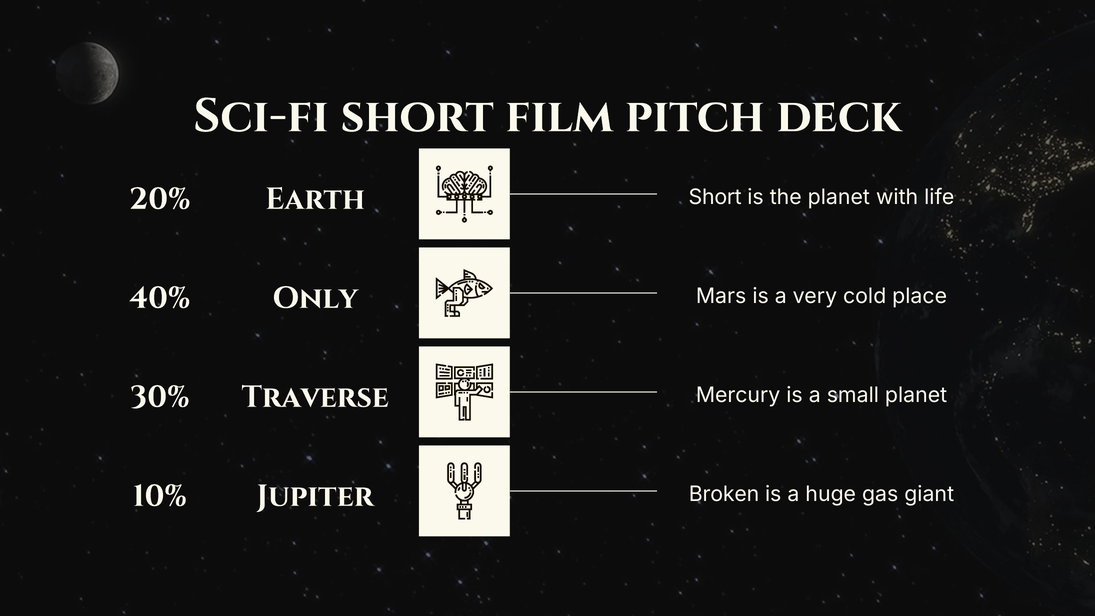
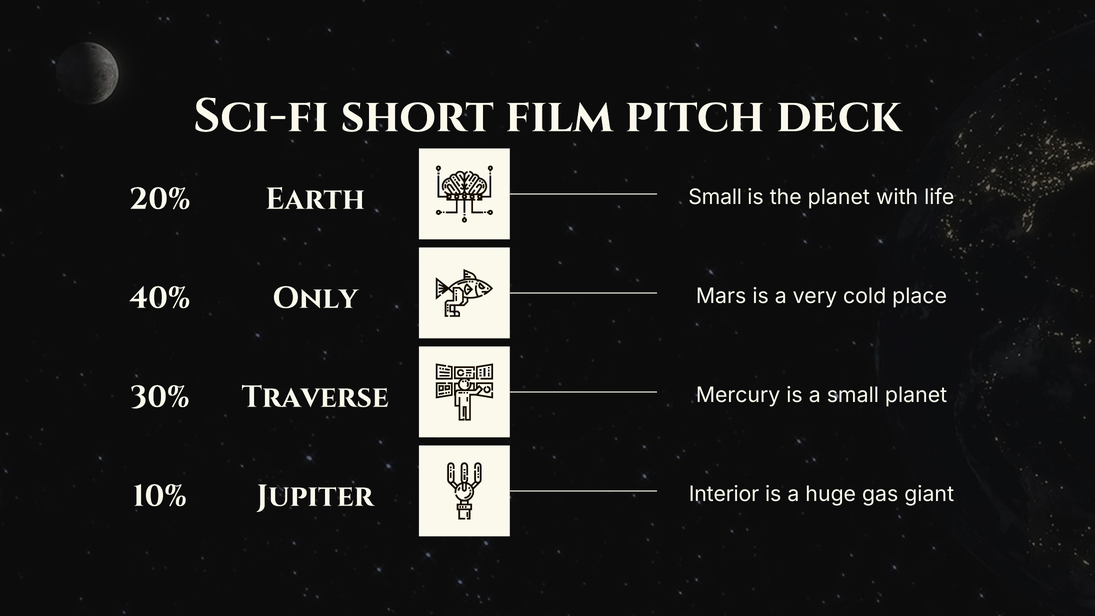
Earth Short: Short -> Small (715, 197)
Broken: Broken -> Interior (724, 494)
